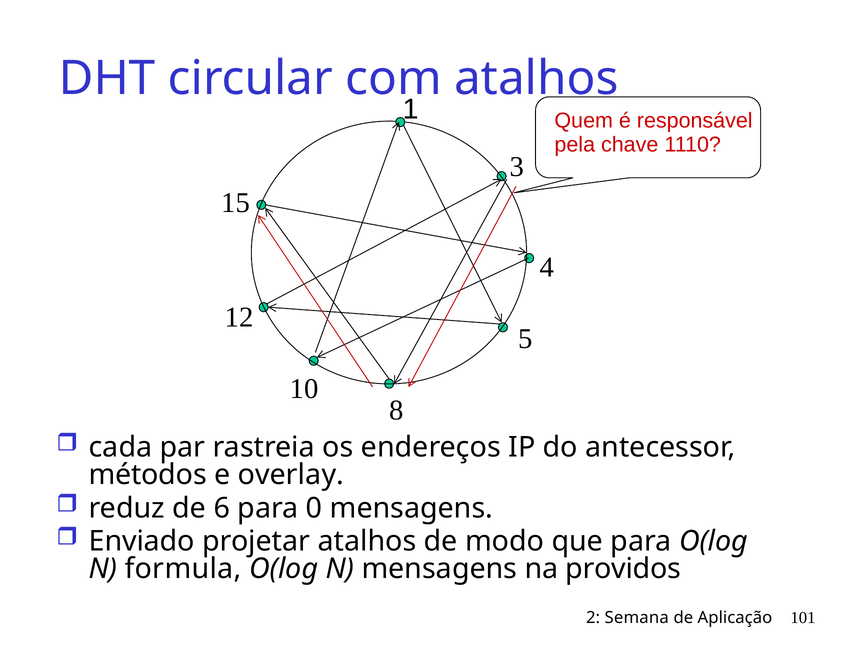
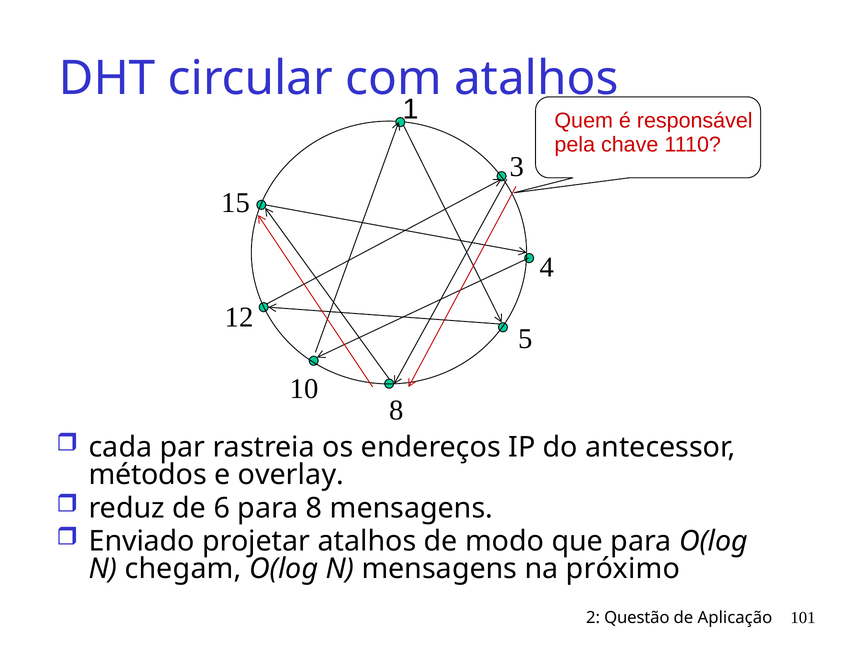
para 0: 0 -> 8 (314, 508)
formula: formula -> chegam (183, 569)
providos: providos -> próximo (623, 569)
Semana: Semana -> Questão (637, 618)
